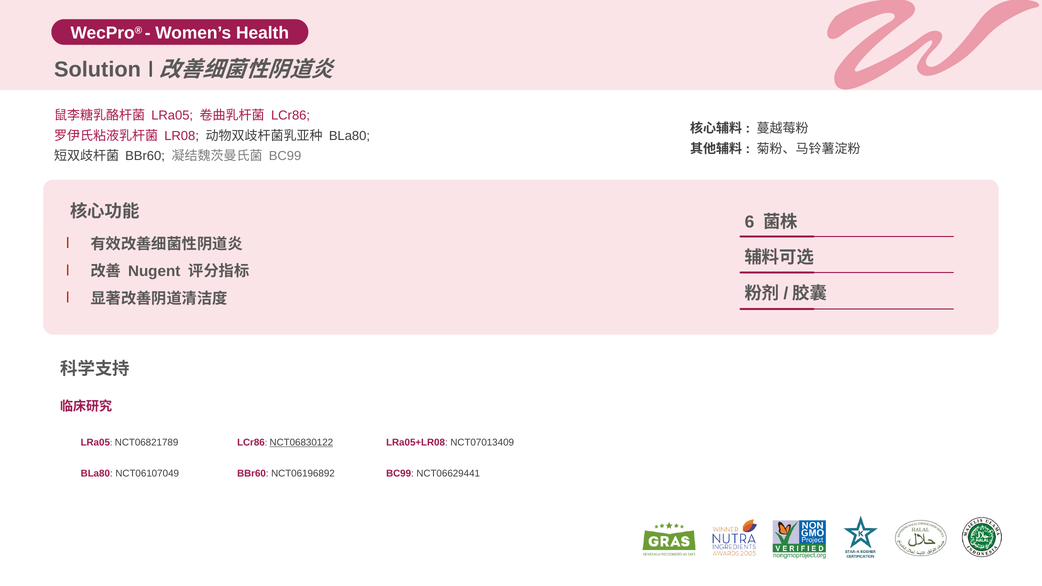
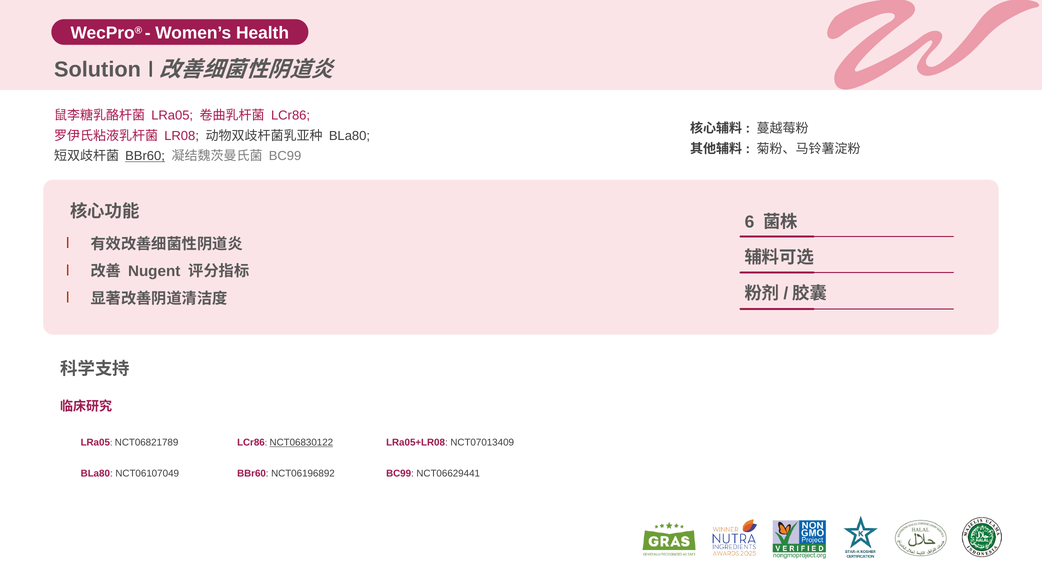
BBr60 underline: none -> present (145, 156)
